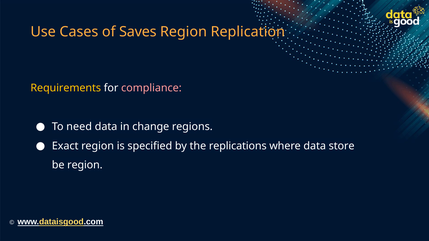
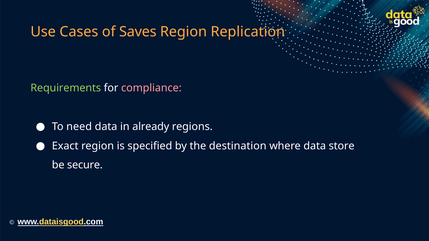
Requirements colour: yellow -> light green (66, 88)
change: change -> already (151, 127)
replications: replications -> destination (238, 146)
be region: region -> secure (85, 165)
